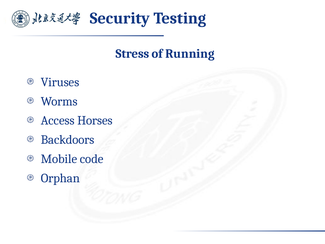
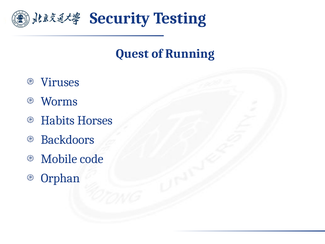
Stress: Stress -> Quest (132, 54)
Access: Access -> Habits (58, 120)
